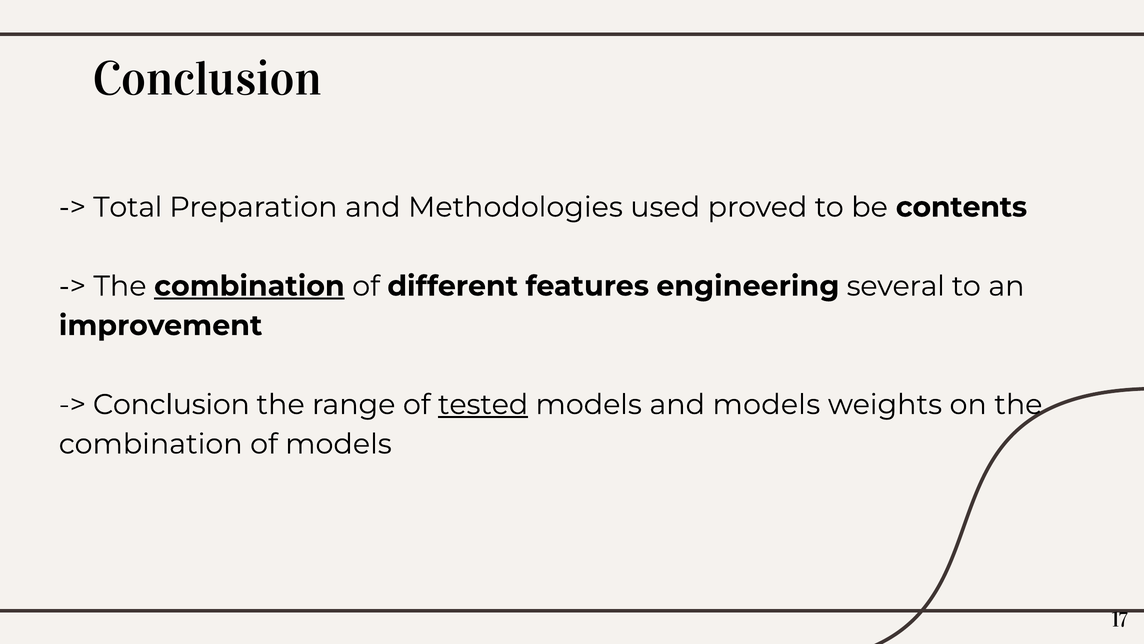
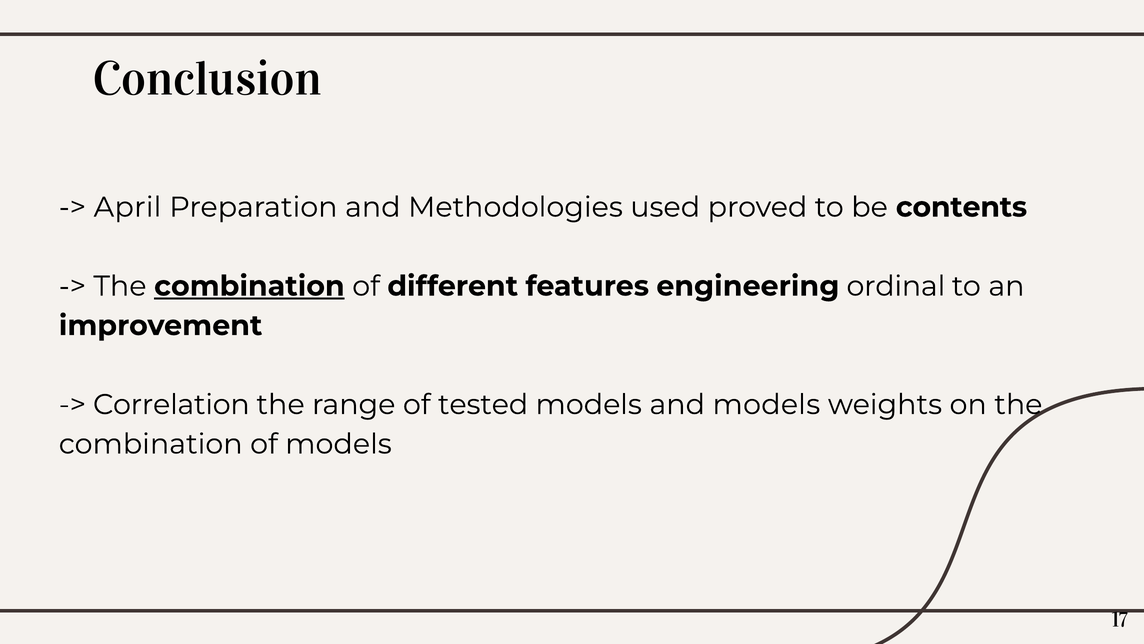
Total: Total -> April (128, 207)
several: several -> ordinal (896, 286)
Conclusion: Conclusion -> Correlation (171, 404)
tested underline: present -> none (483, 404)
